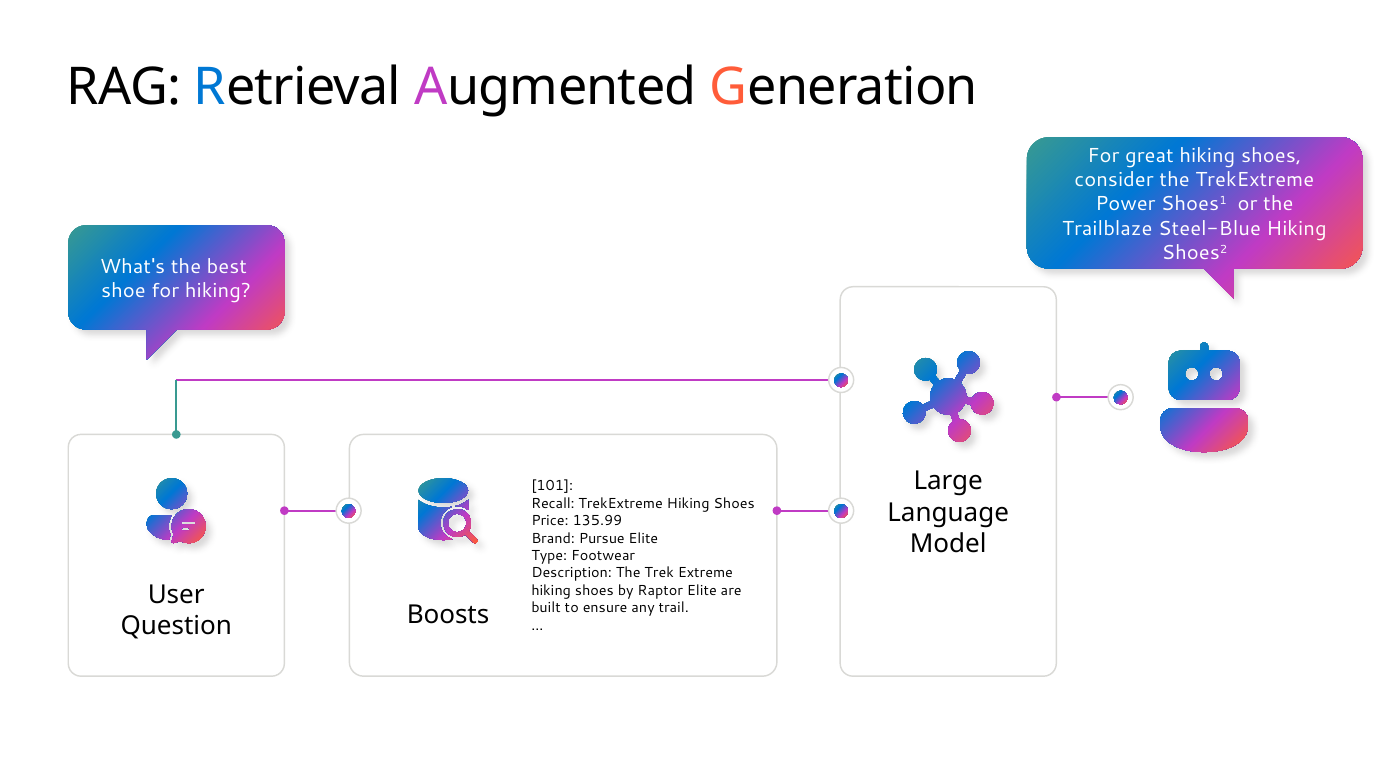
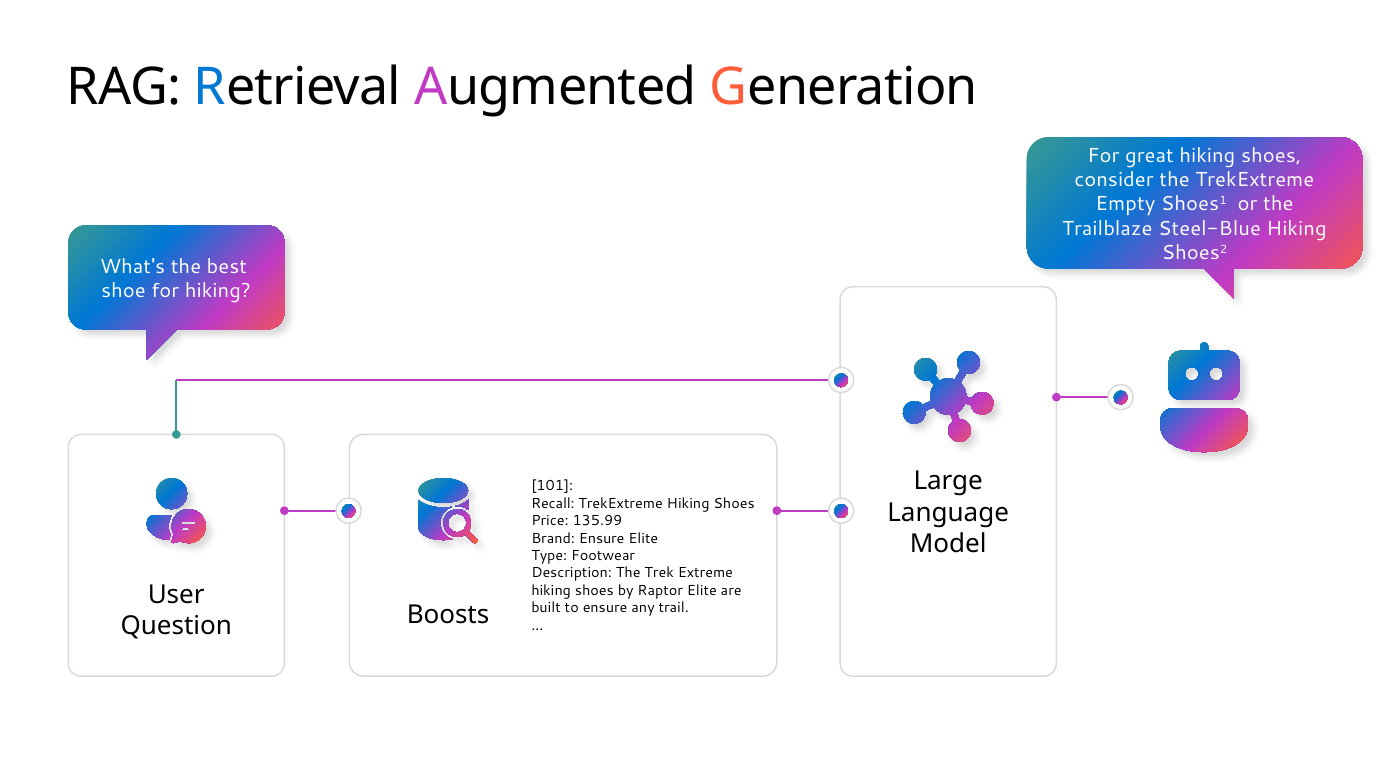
Power: Power -> Empty (1125, 204)
Brand Pursue: Pursue -> Ensure (602, 538)
